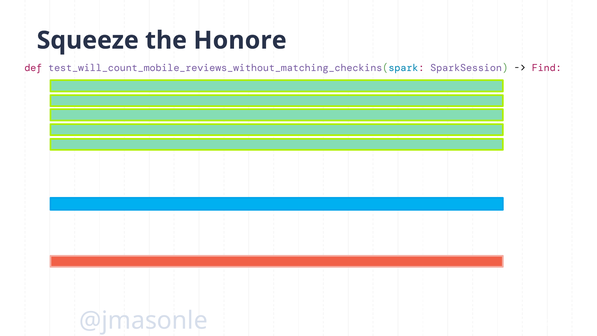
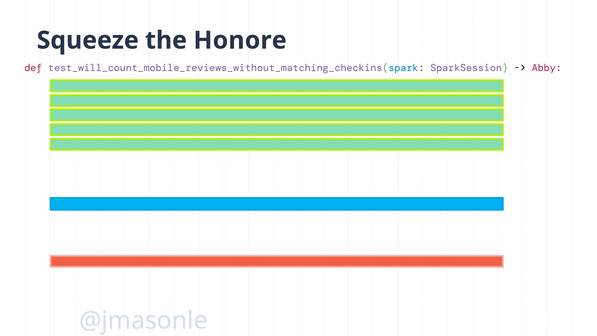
Find: Find -> Abby (547, 68)
